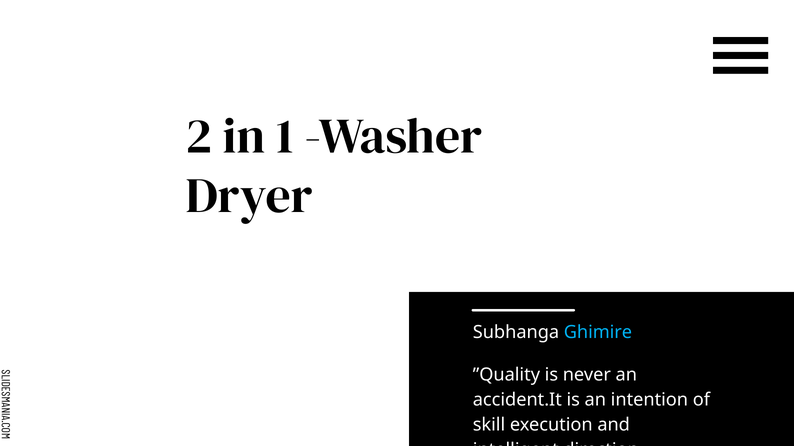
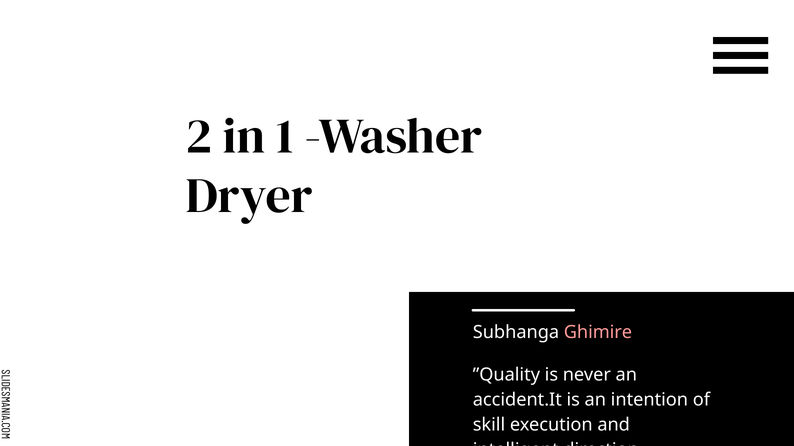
Ghimire colour: light blue -> pink (598, 333)
